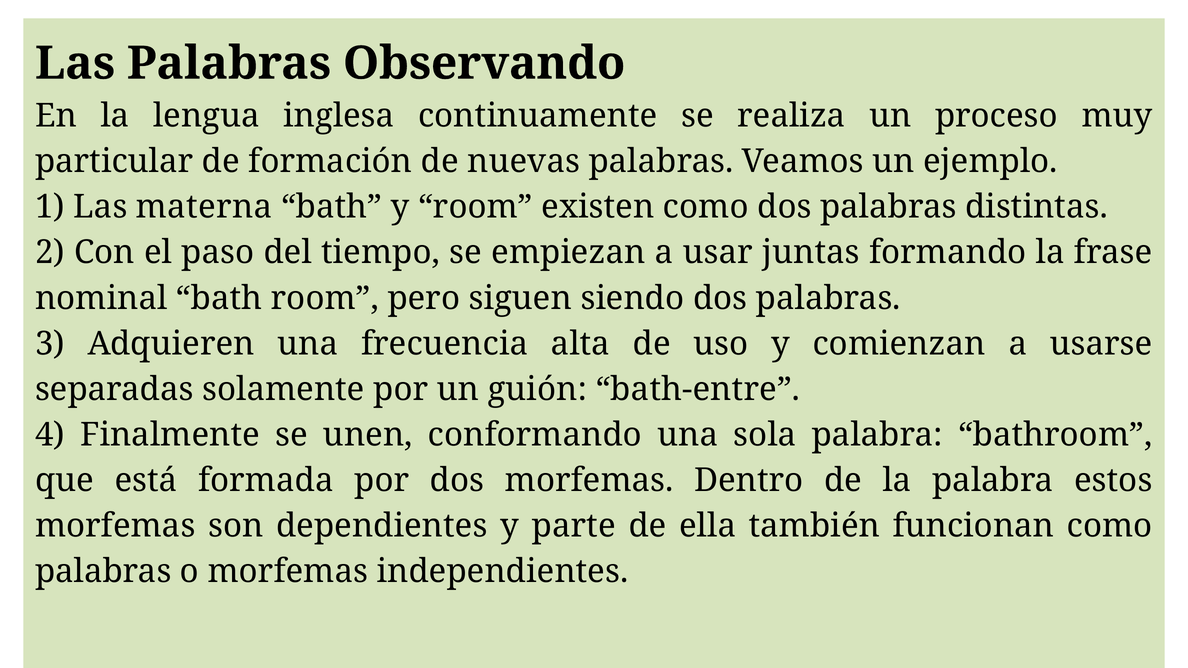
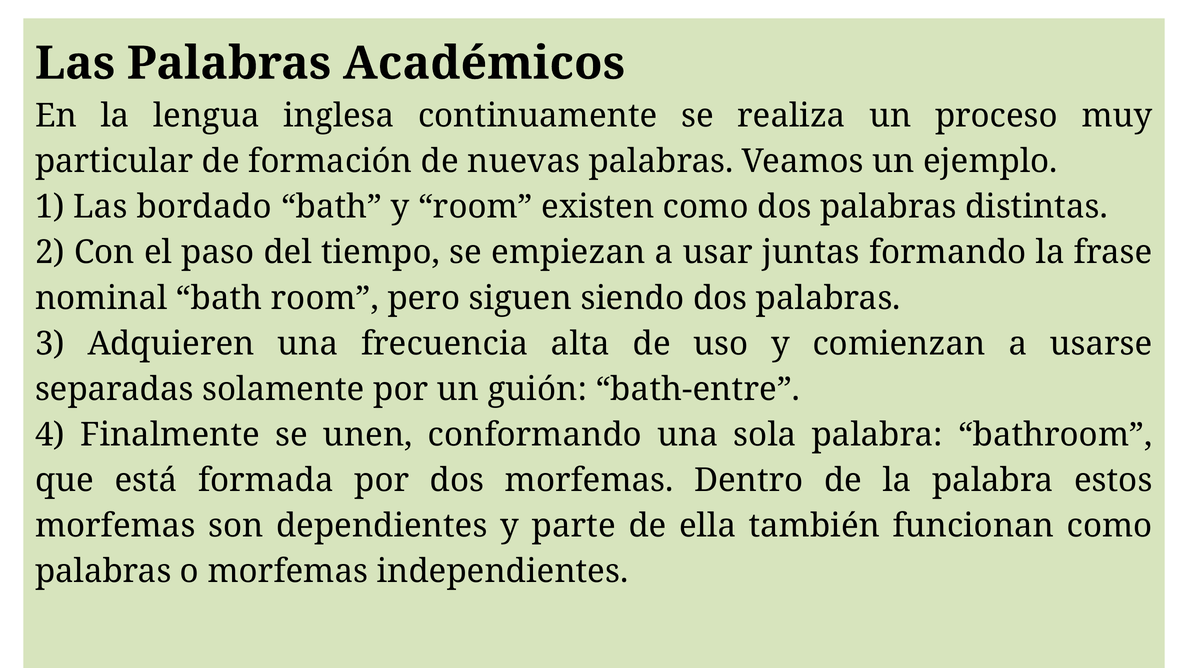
Observando: Observando -> Académicos (484, 63)
materna: materna -> bordado (204, 207)
